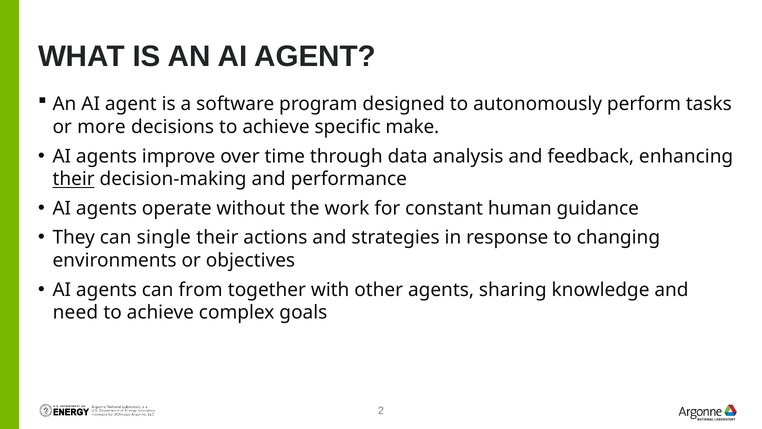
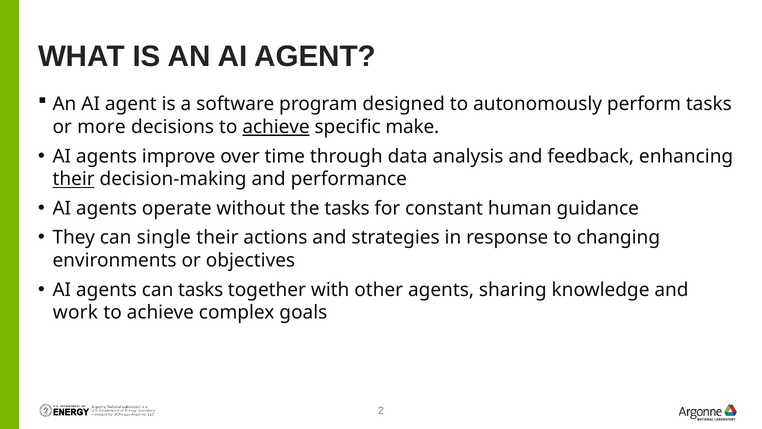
achieve underline: none -> present (276, 127)
the work: work -> tasks (347, 208)
can from: from -> tasks (201, 290)
need: need -> work (75, 312)
